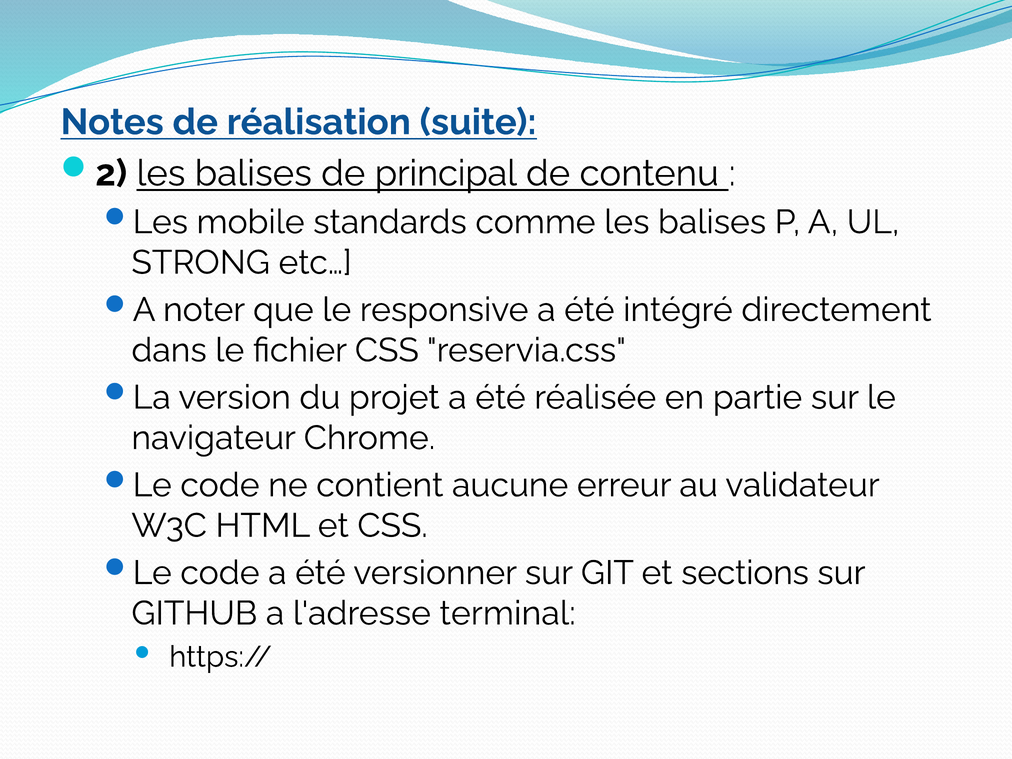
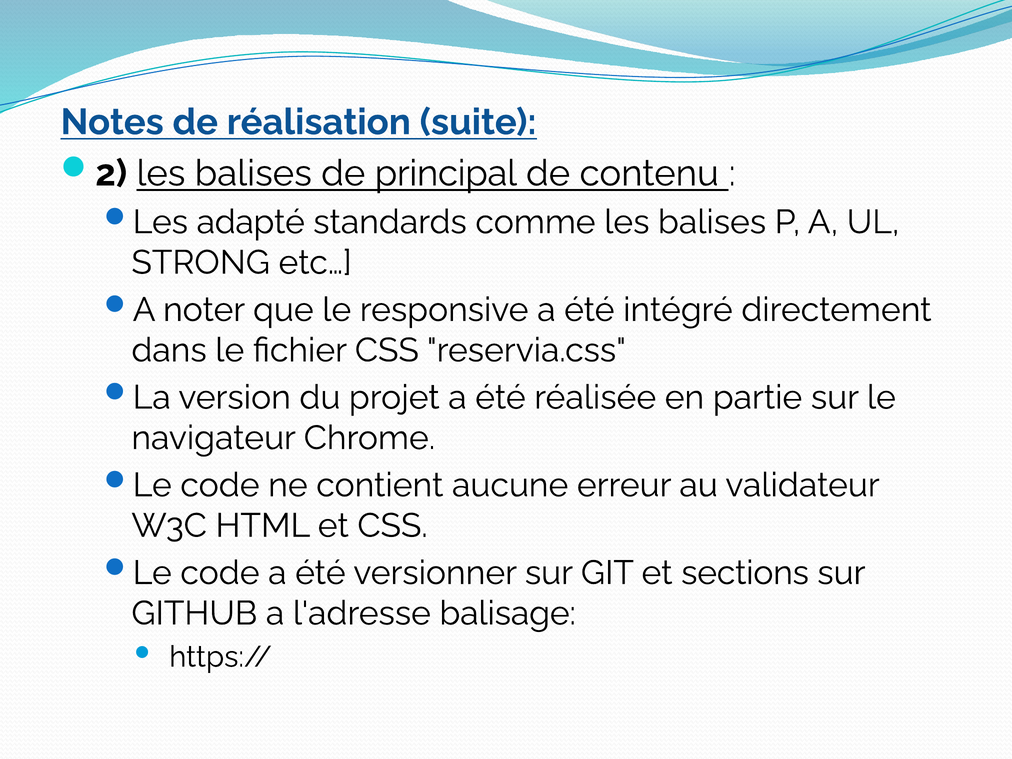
mobile: mobile -> adapté (251, 222)
terminal: terminal -> balisage (508, 613)
